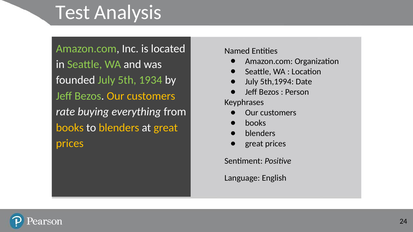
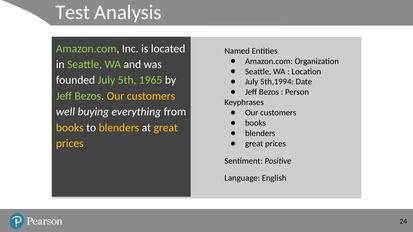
1934: 1934 -> 1965 (151, 80)
rate: rate -> well (65, 112)
